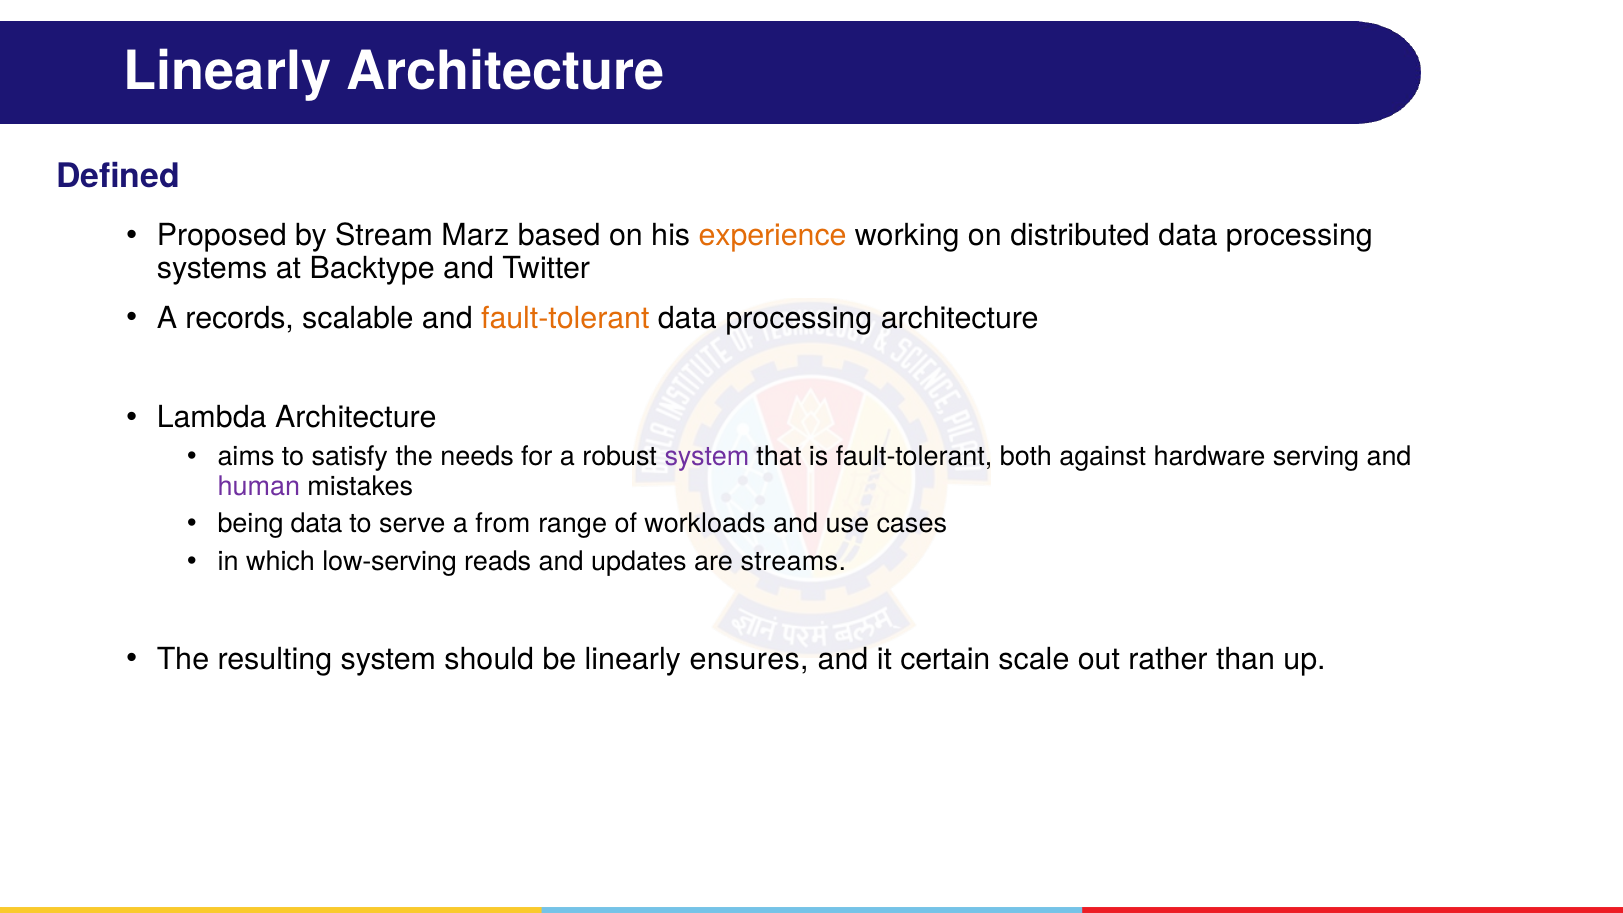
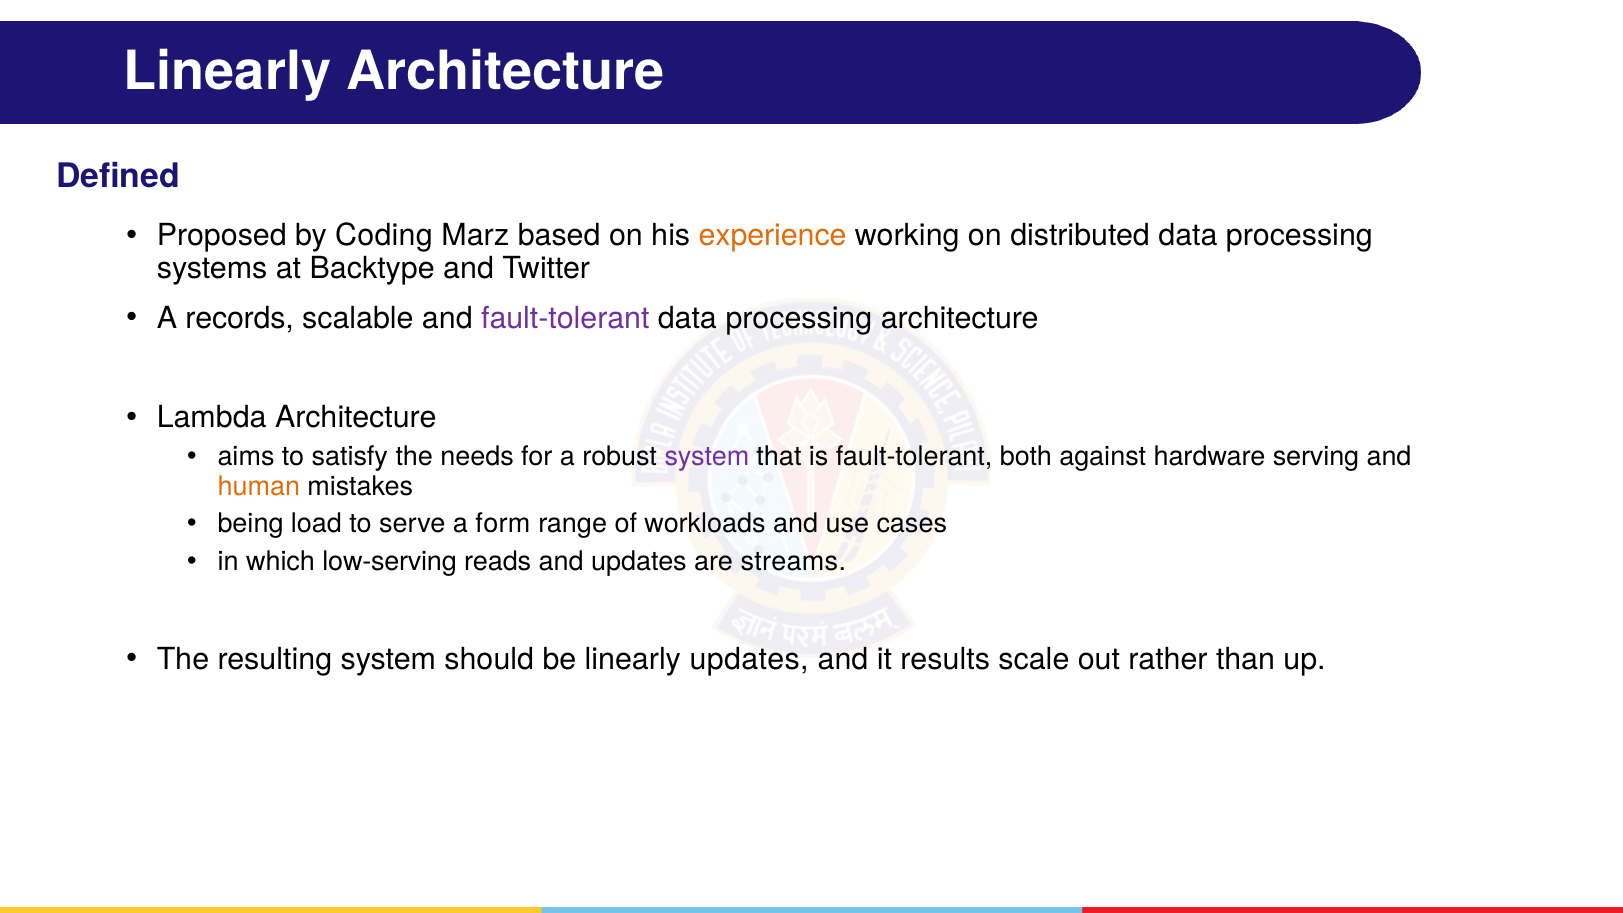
Stream: Stream -> Coding (384, 235)
fault-tolerant colour: orange -> purple (565, 318)
human colour: purple -> orange (259, 486)
being data: data -> load (316, 524)
from: from -> form (503, 524)
linearly ensures: ensures -> updates (749, 659)
certain: certain -> results (945, 659)
